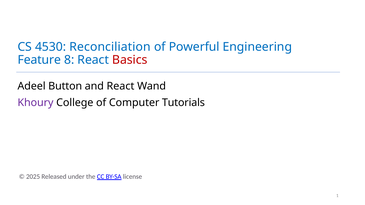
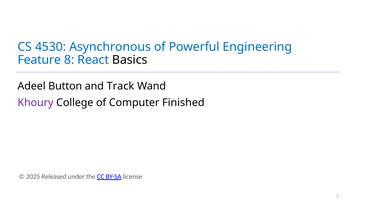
Reconciliation: Reconciliation -> Asynchronous (110, 47)
Basics colour: red -> black (130, 60)
and React: React -> Track (120, 86)
Tutorials: Tutorials -> Finished (183, 103)
